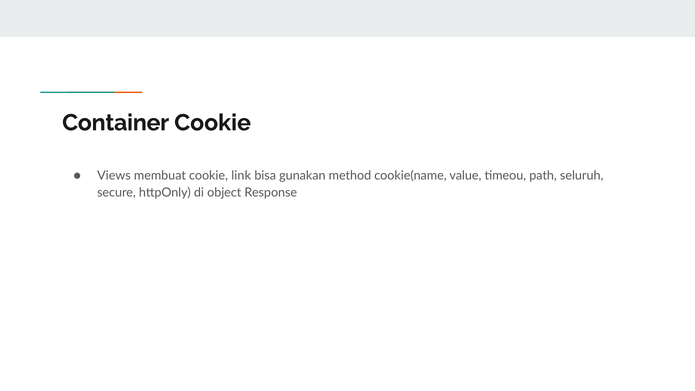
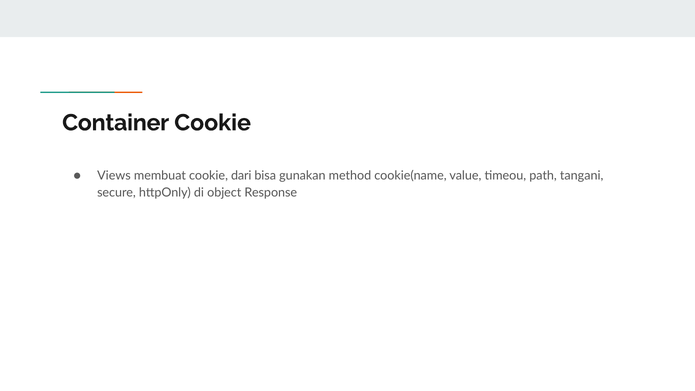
link: link -> dari (241, 176)
seluruh: seluruh -> tangani (582, 176)
